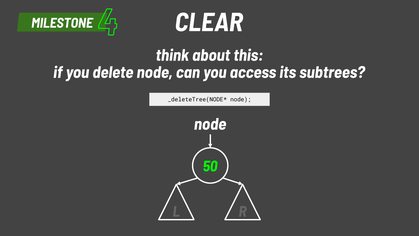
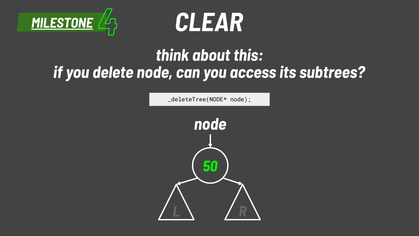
MILESTONE underline: none -> present (62, 23)
